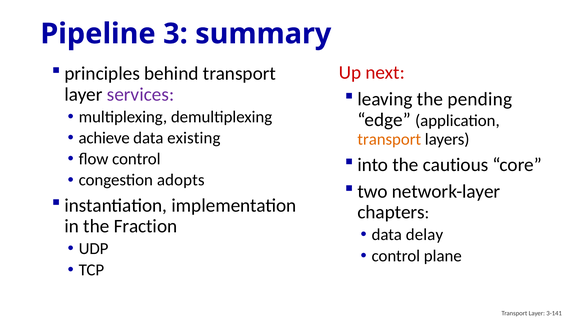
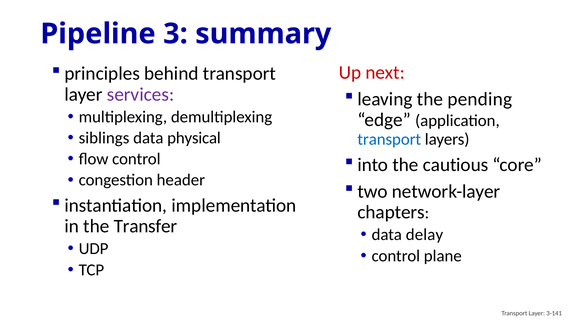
achieve: achieve -> siblings (104, 138)
existing: existing -> physical (194, 138)
transport colour: orange -> blue (389, 140)
adopts: adopts -> header (181, 180)
Fraction: Fraction -> Transfer (146, 227)
